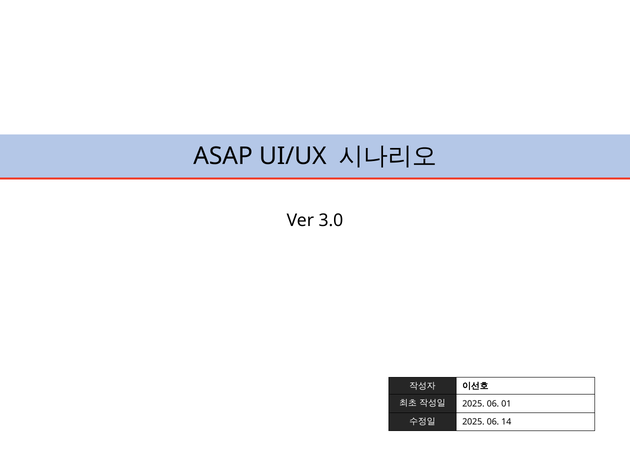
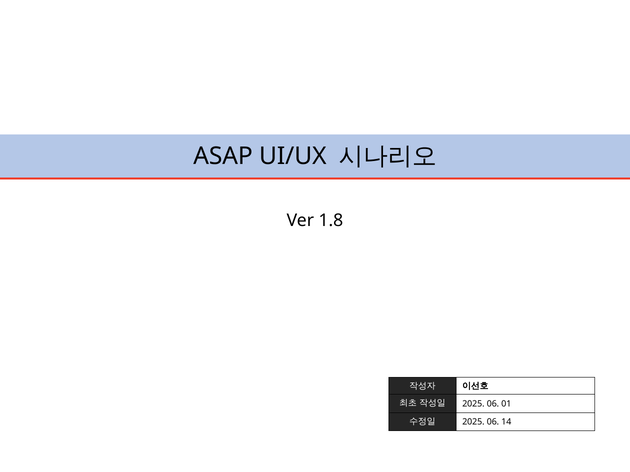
3.0: 3.0 -> 1.8 (331, 221)
